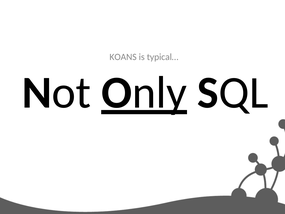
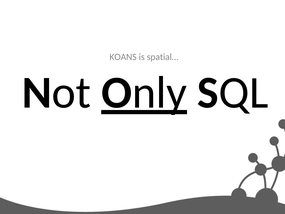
typical…: typical… -> spatial… (163, 57)
